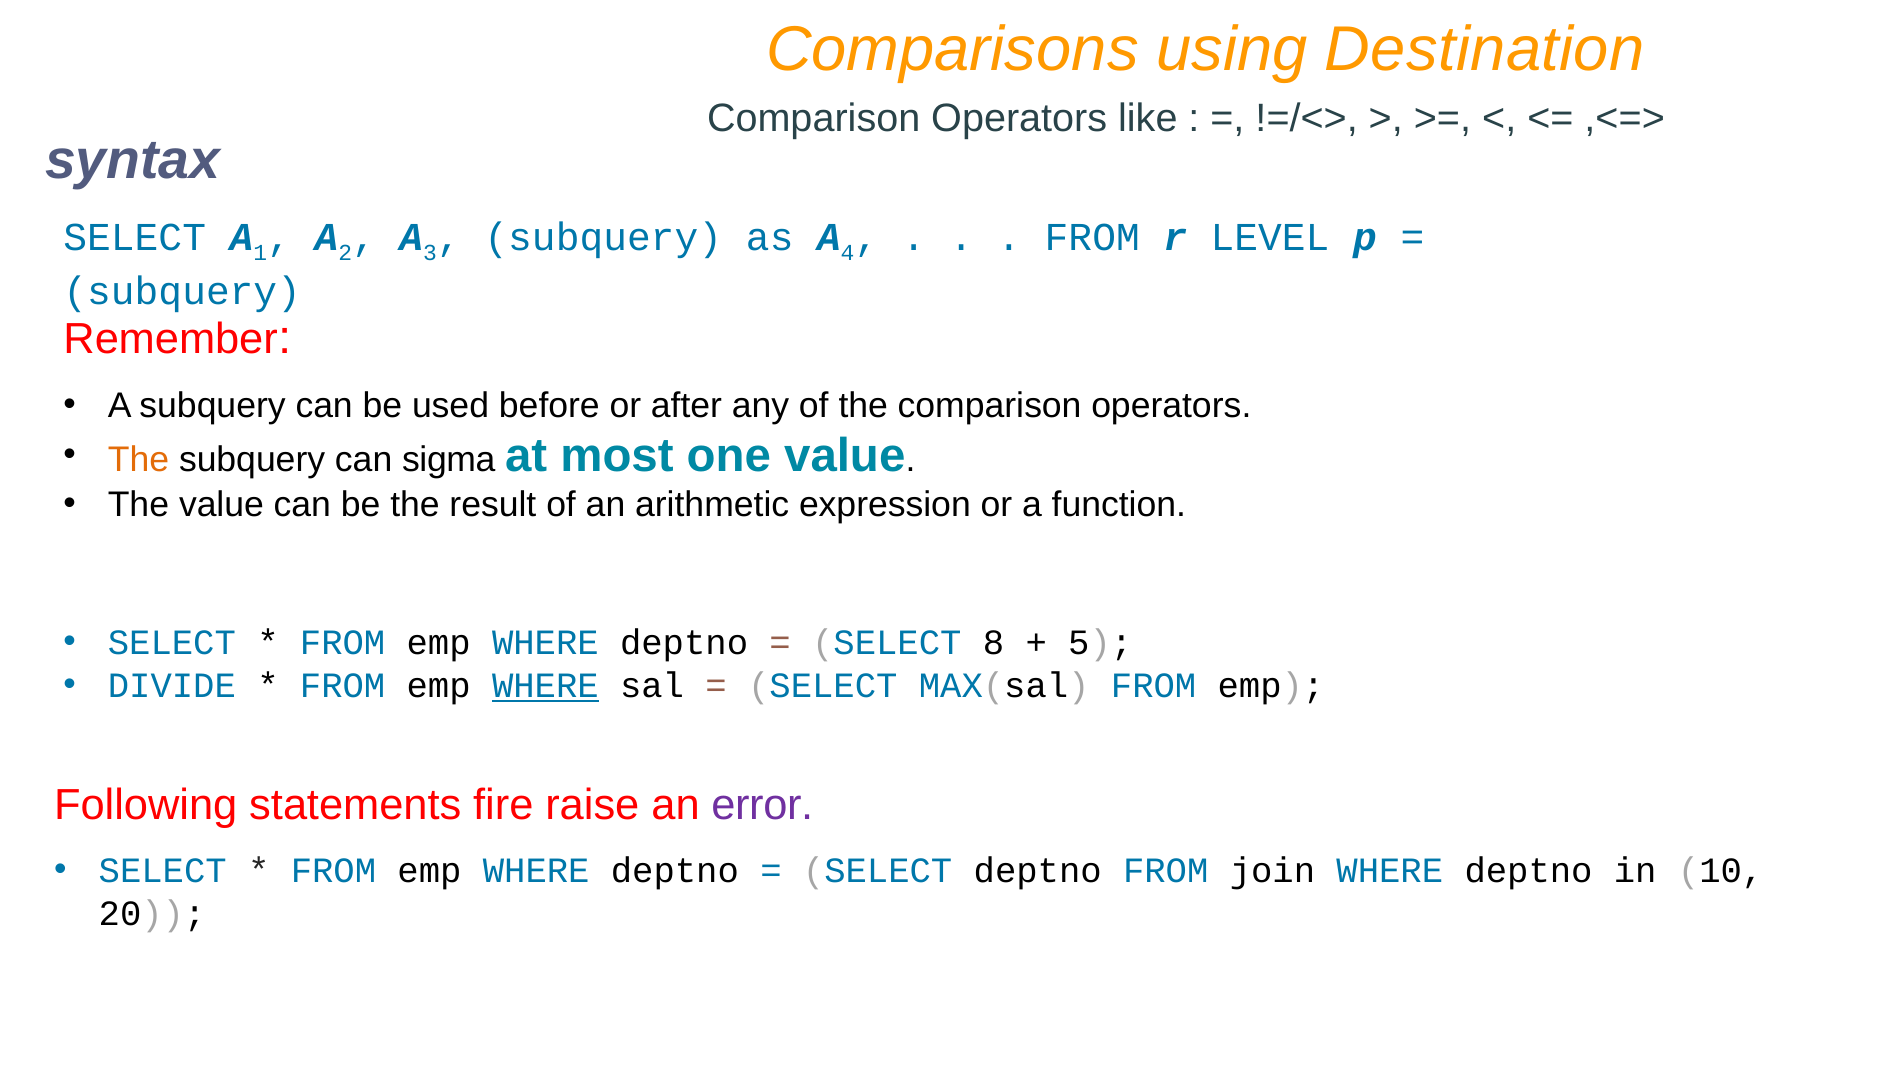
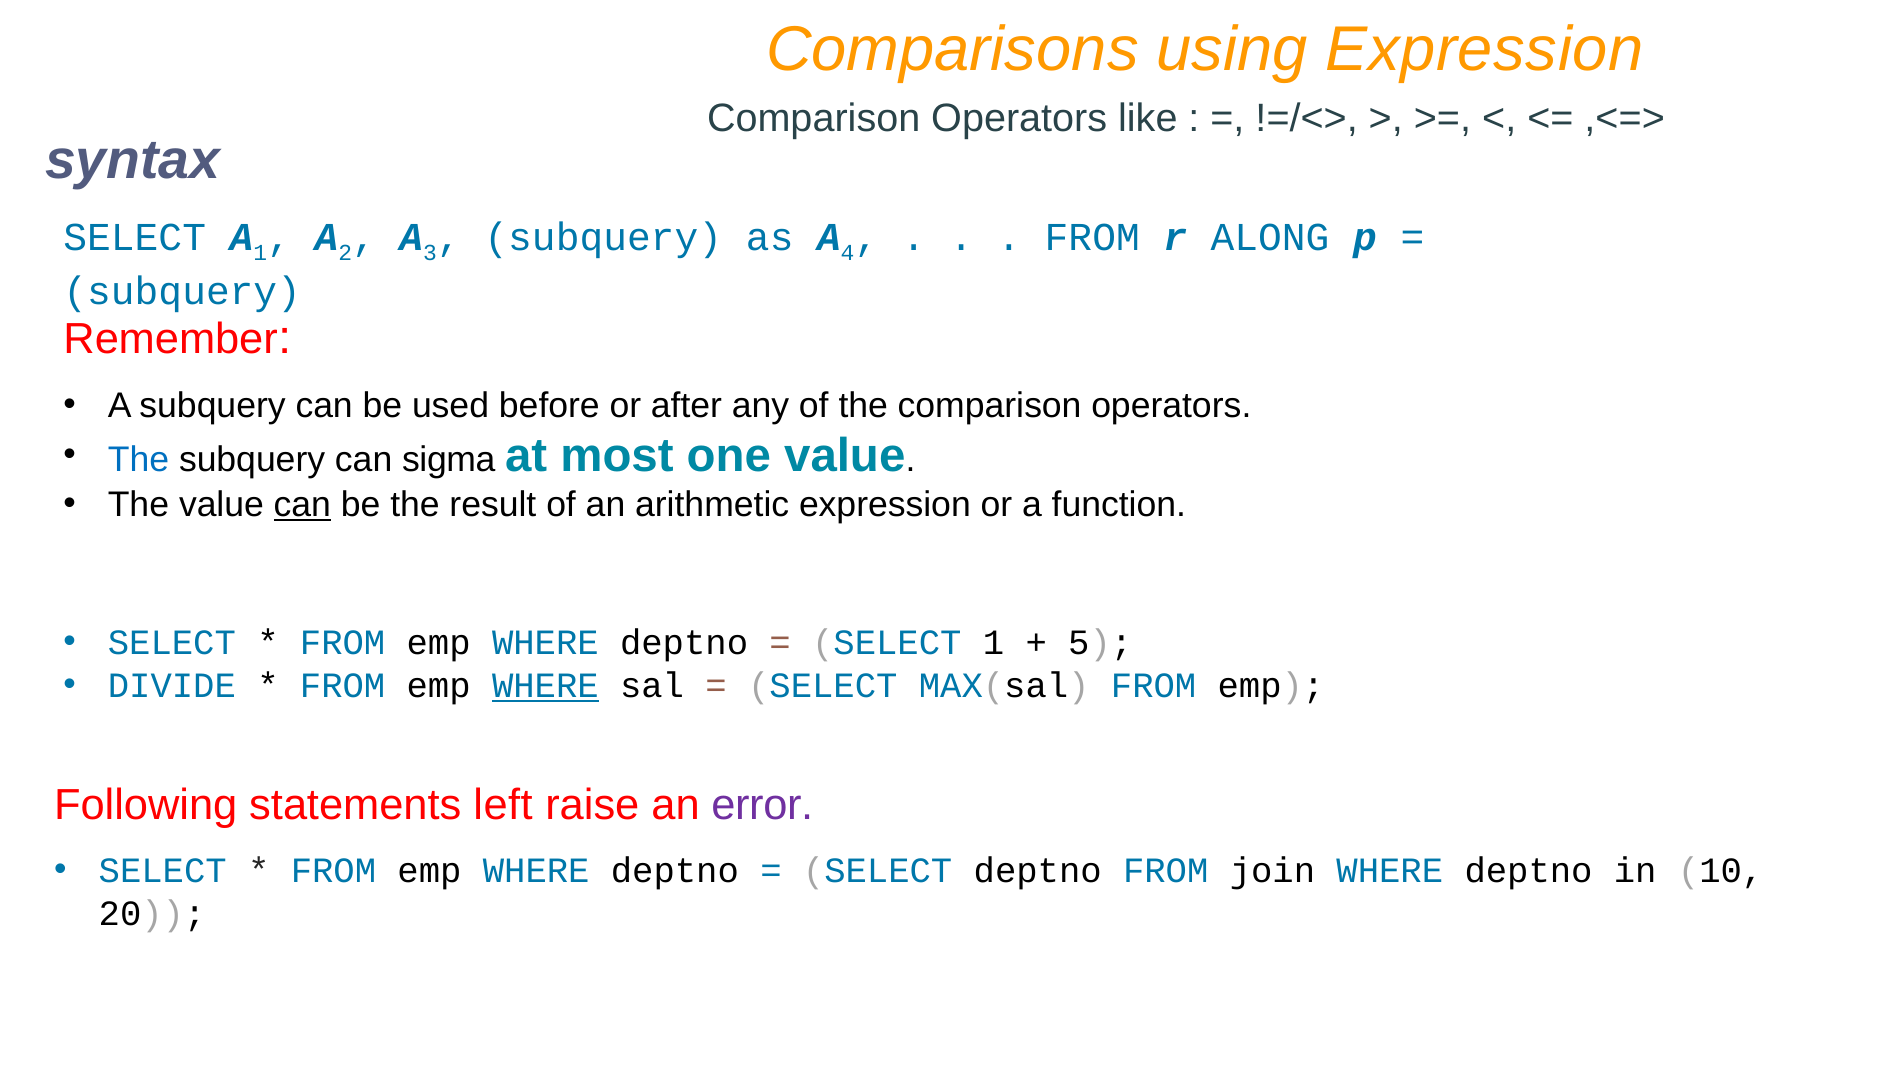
using Destination: Destination -> Expression (1485, 49)
LEVEL: LEVEL -> ALONG (1270, 238)
The colour: orange -> blue (139, 460)
can underline: none -> present (302, 505)
SELECT 8: 8 -> 1 (994, 643)
fire: fire -> left (503, 805)
